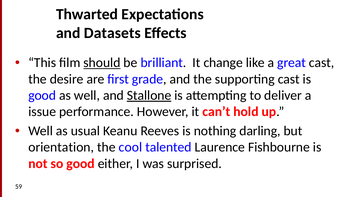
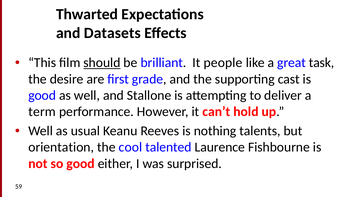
change: change -> people (223, 63)
great cast: cast -> task (322, 63)
Stallone underline: present -> none (149, 95)
issue: issue -> term (42, 112)
darling: darling -> talents (260, 131)
